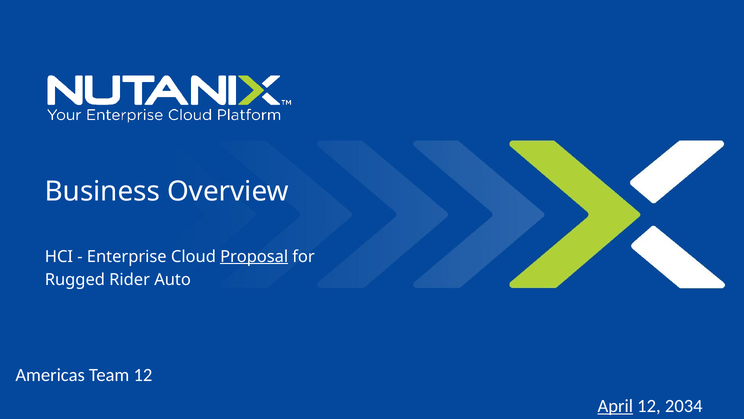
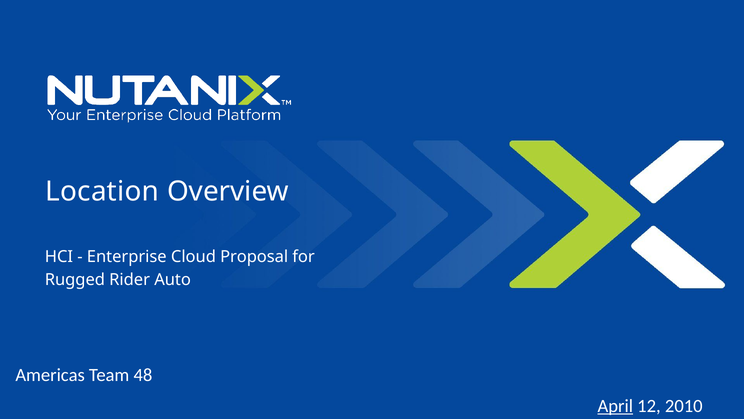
Business: Business -> Location (102, 191)
Proposal underline: present -> none (254, 256)
Team 12: 12 -> 48 (143, 375)
2034: 2034 -> 2010 (684, 406)
